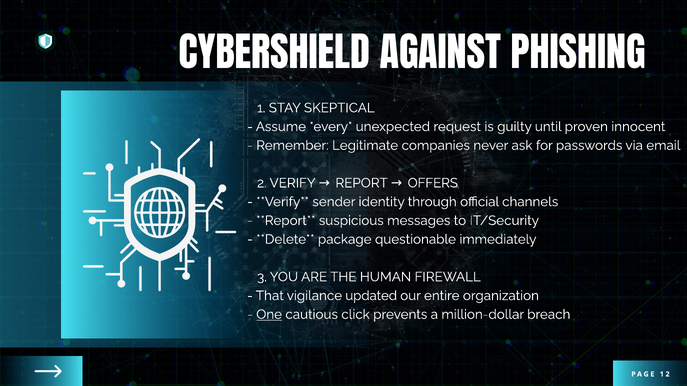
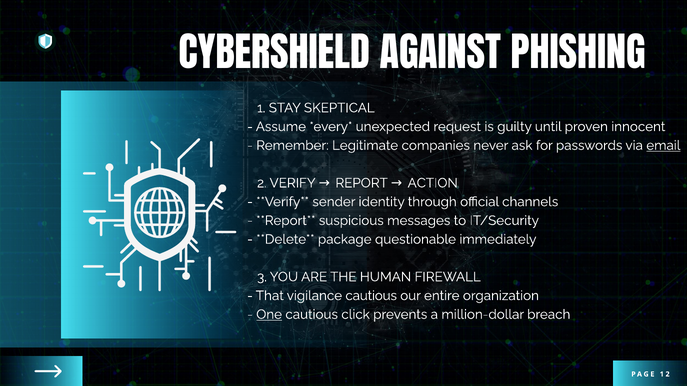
email underline: none -> present (663, 146)
OFFERS: OFFERS -> ACTION (433, 183)
vigilance updated: updated -> cautious (371, 296)
